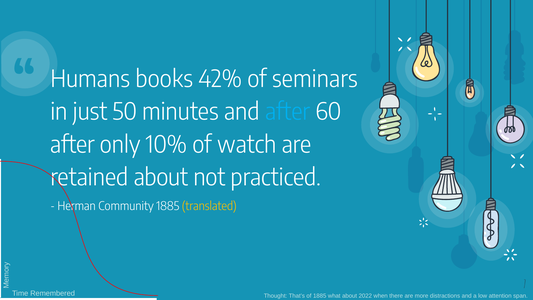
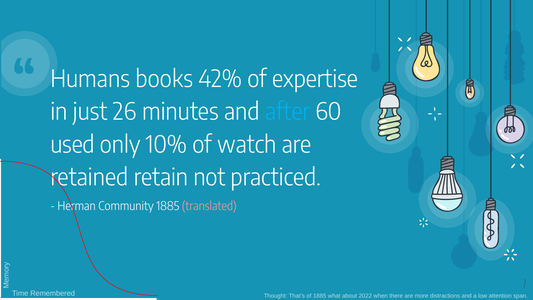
seminars: seminars -> expertise (315, 79)
50: 50 -> 26 (125, 112)
after: after -> used (73, 145)
retained about: about -> retain (161, 177)
translated colour: yellow -> pink (209, 206)
